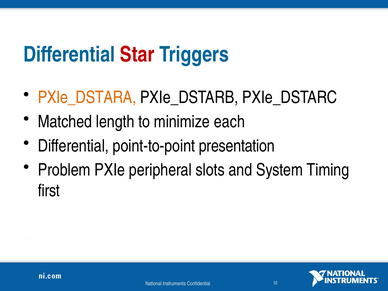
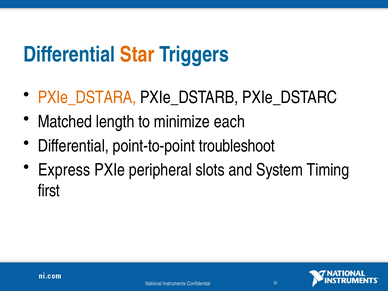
Star colour: red -> orange (137, 55)
presentation: presentation -> troubleshoot (237, 146)
Problem: Problem -> Express (64, 170)
